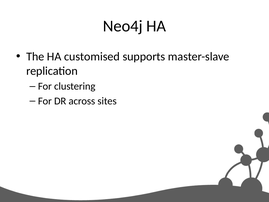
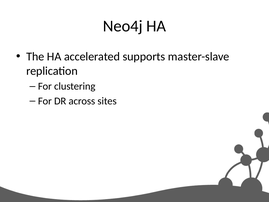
customised: customised -> accelerated (92, 56)
